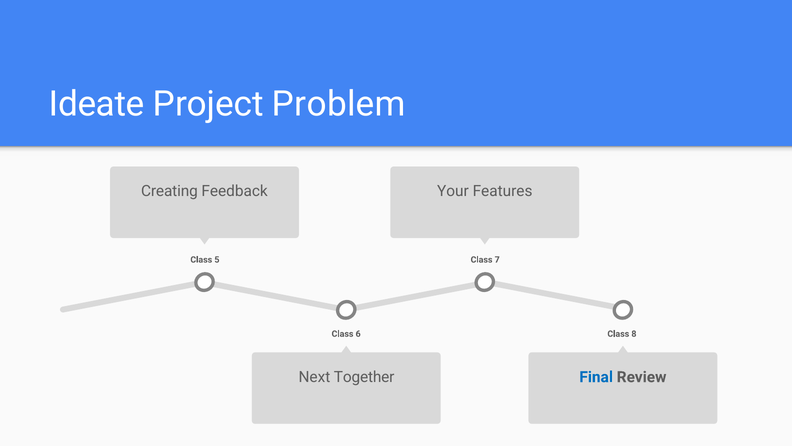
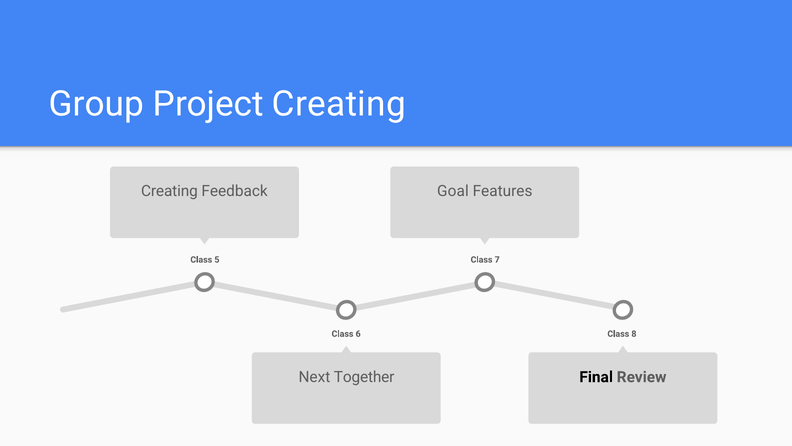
Ideate: Ideate -> Group (96, 104)
Project Problem: Problem -> Creating (339, 104)
Your: Your -> Goal (453, 191)
Final colour: blue -> black (596, 377)
